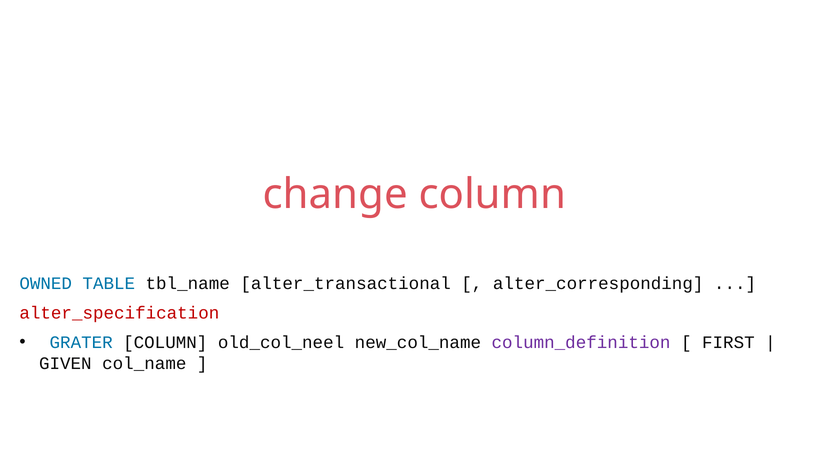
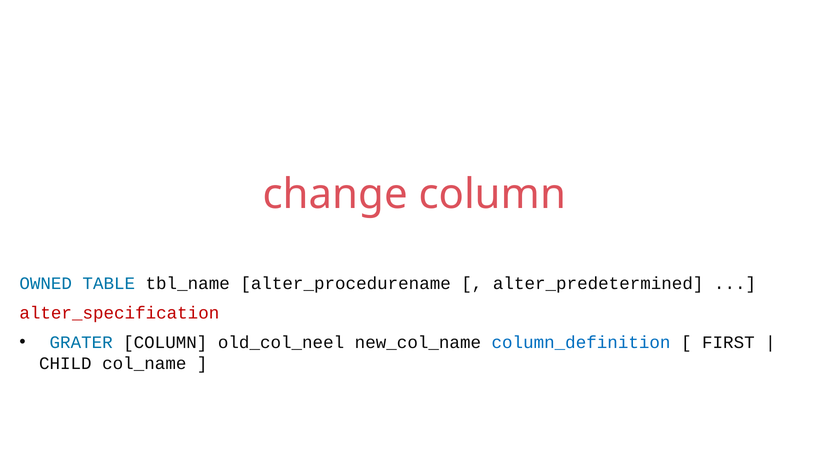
alter_transactional: alter_transactional -> alter_procedurename (346, 283)
alter_corresponding: alter_corresponding -> alter_predetermined (598, 283)
column_definition colour: purple -> blue (581, 342)
GIVEN: GIVEN -> CHILD (65, 363)
